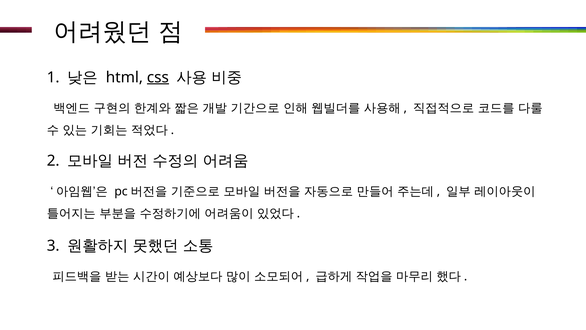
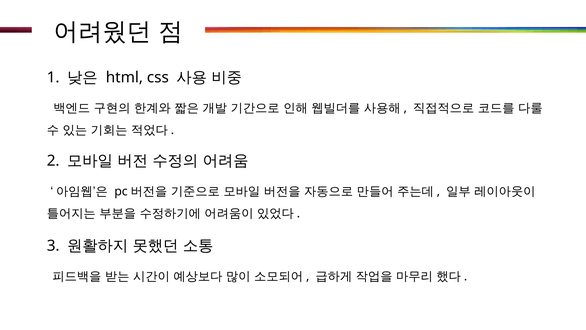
css underline: present -> none (158, 77)
